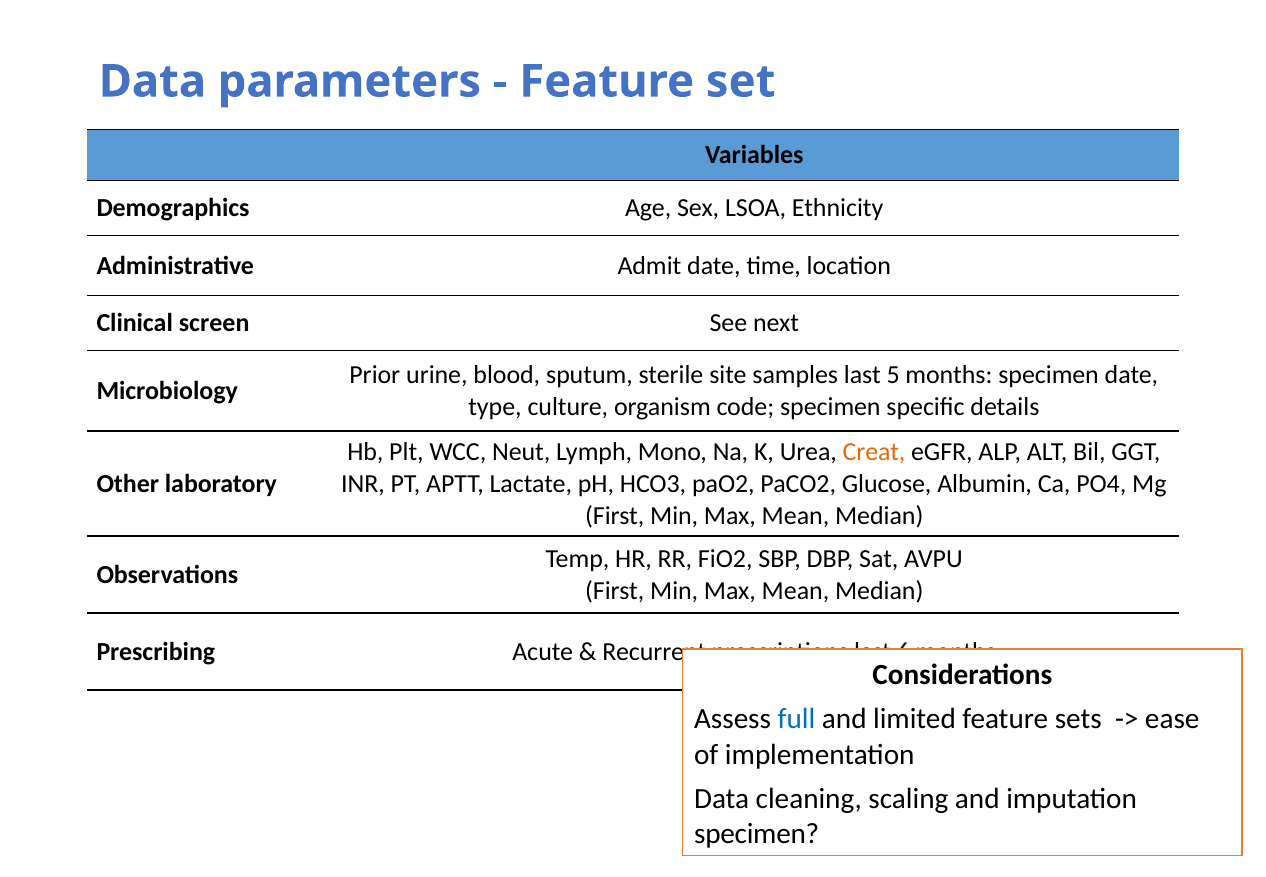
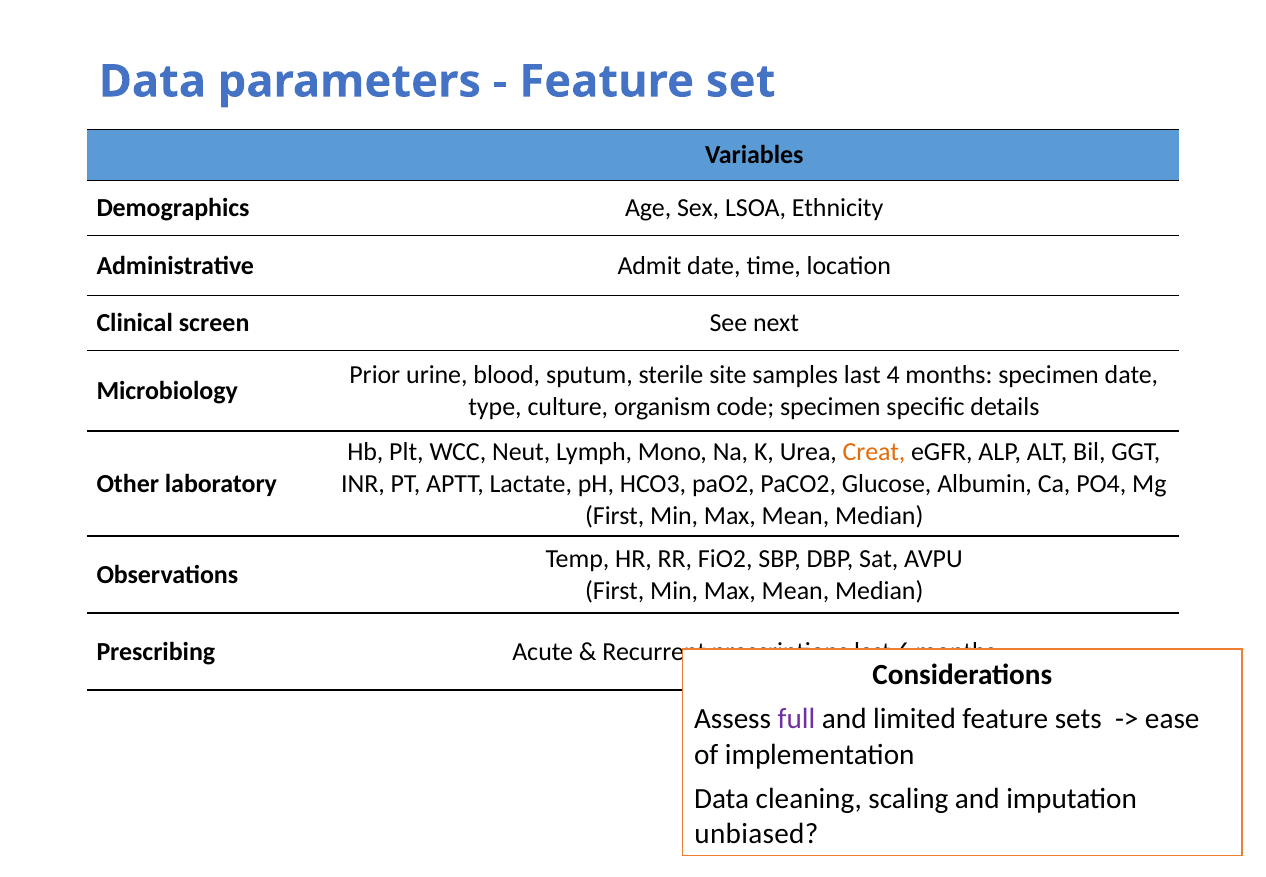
5: 5 -> 4 (893, 375)
full colour: blue -> purple (797, 719)
specimen: specimen -> unbiased (756, 834)
